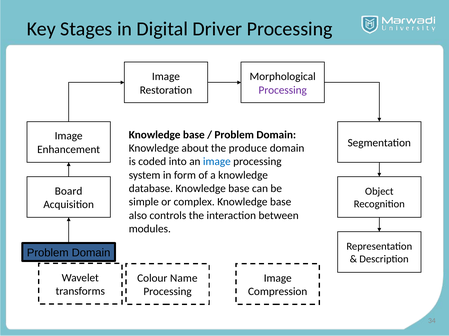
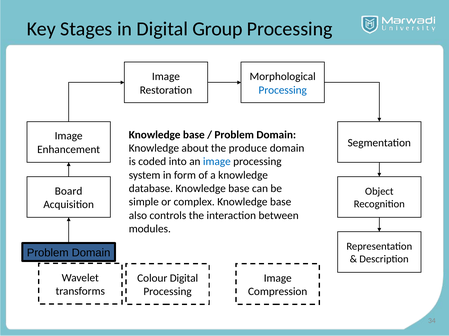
Driver: Driver -> Group (217, 29)
Processing colour: purple -> blue (283, 90)
Colour Name: Name -> Digital (184, 279)
